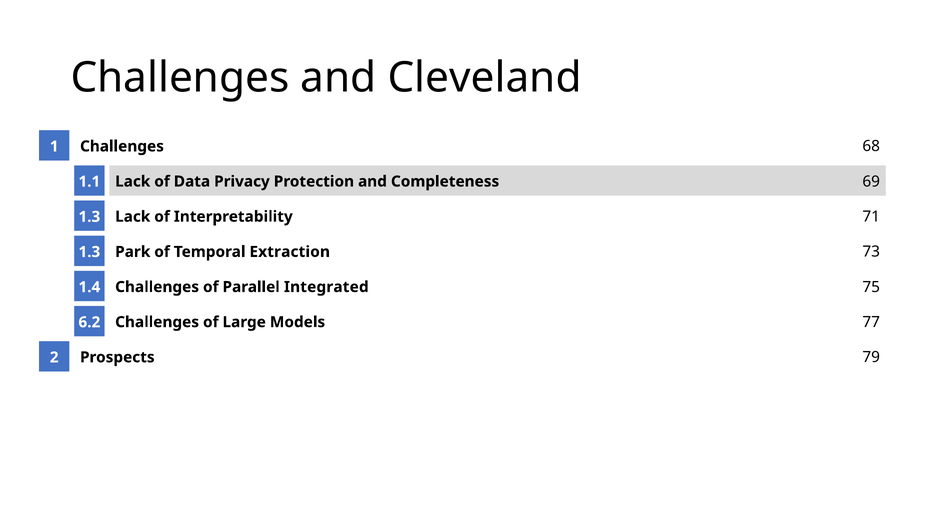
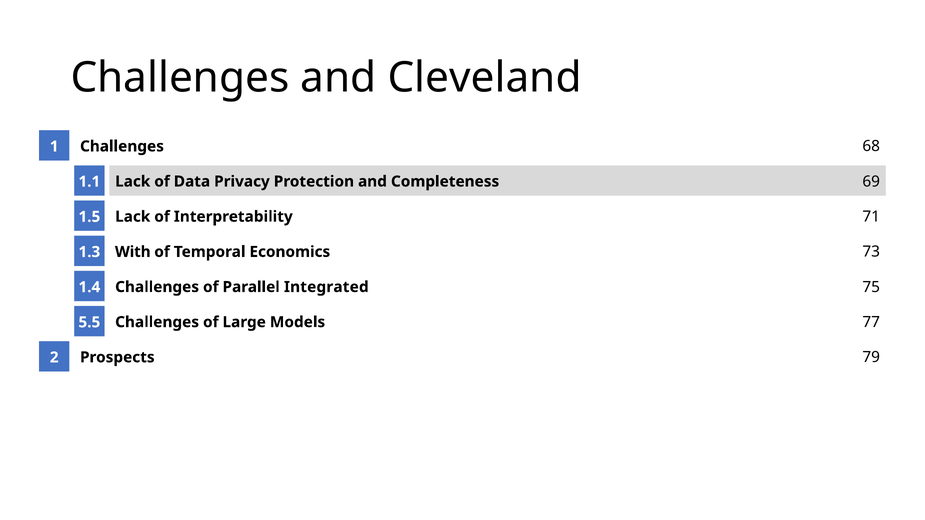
1.3: 1.3 -> 1.5 (89, 217)
Park: Park -> With (133, 252)
Extraction: Extraction -> Economics (290, 252)
6.2: 6.2 -> 5.5 (89, 322)
